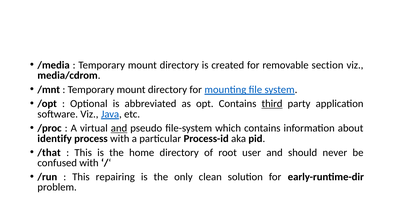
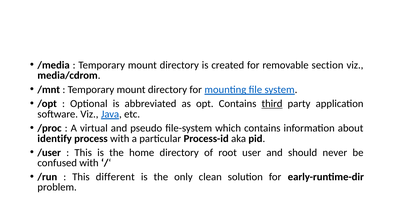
and underline: present -> none (119, 129)
/that: /that -> /user (49, 153)
repairing: repairing -> different (115, 177)
